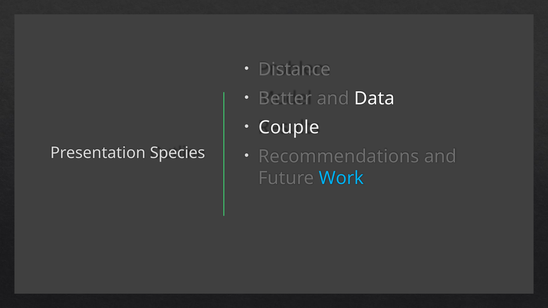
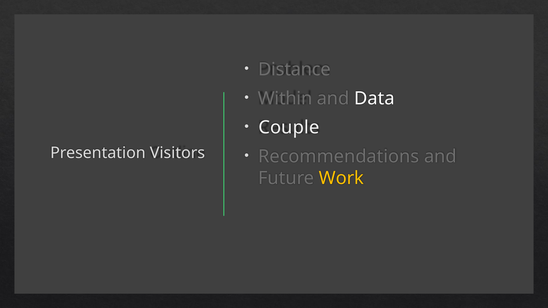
Better: Better -> Within (285, 98)
Species: Species -> Visitors (177, 153)
Work colour: light blue -> yellow (341, 178)
